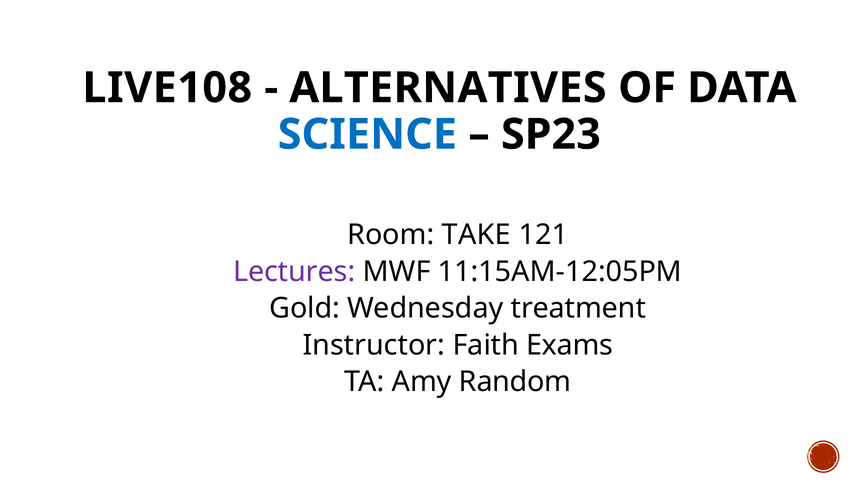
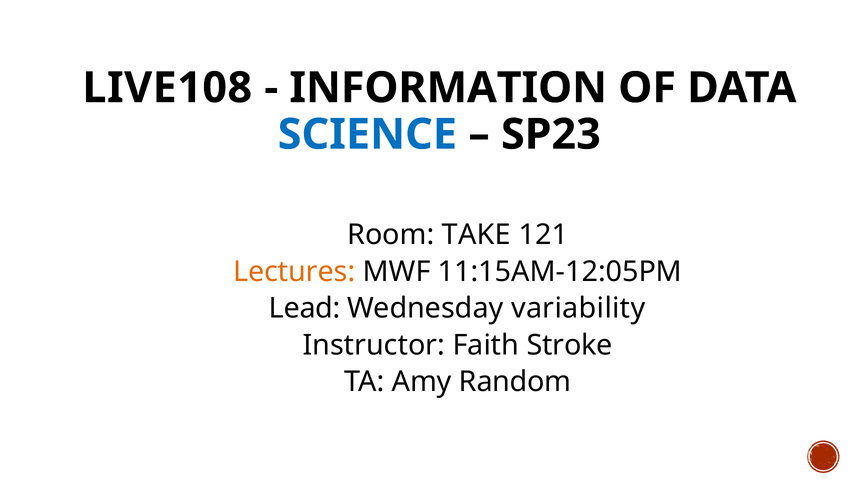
ALTERNATIVES: ALTERNATIVES -> INFORMATION (448, 88)
Lectures colour: purple -> orange (294, 272)
Gold: Gold -> Lead (305, 309)
treatment: treatment -> variability (578, 309)
Exams: Exams -> Stroke (570, 346)
